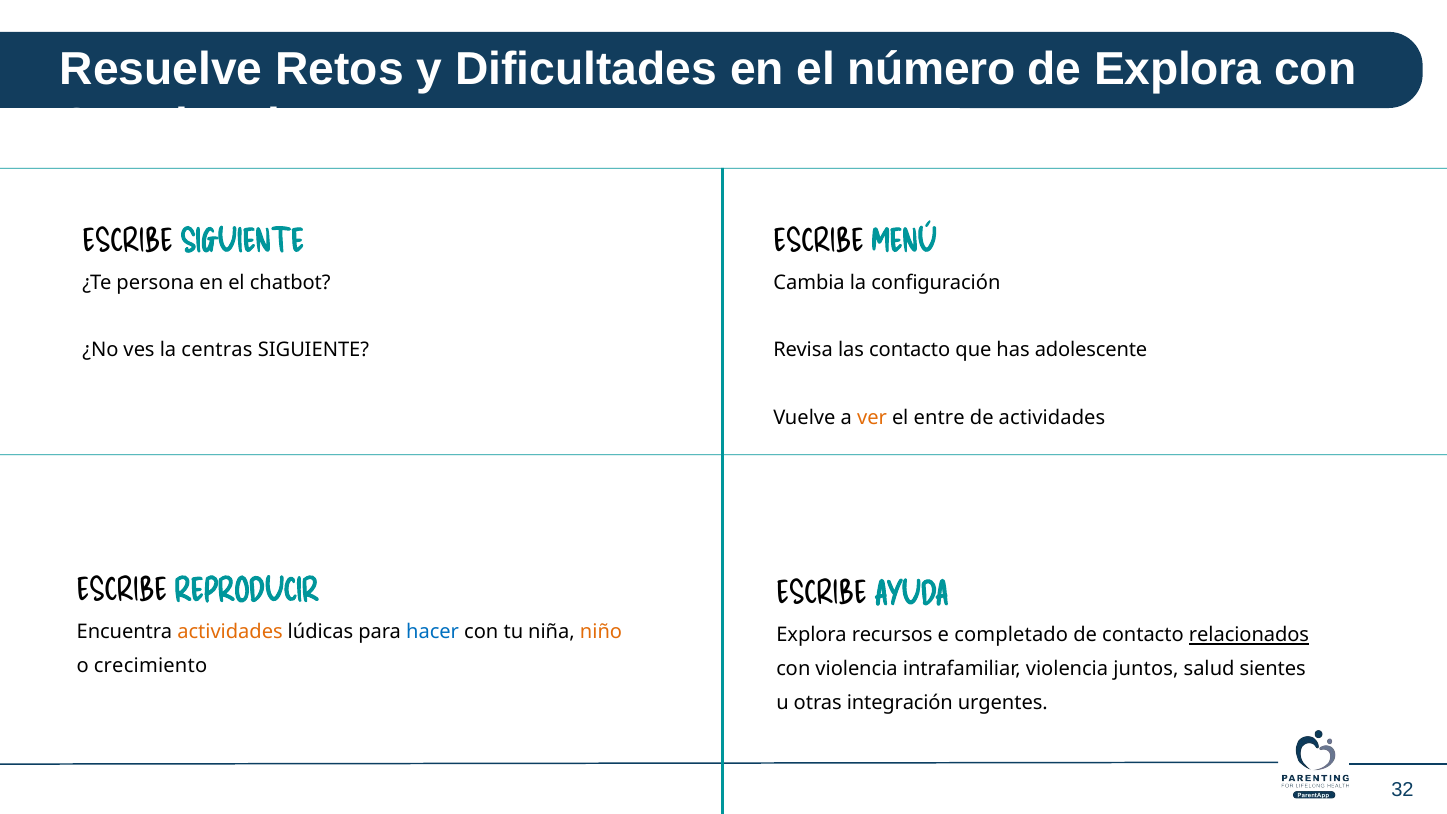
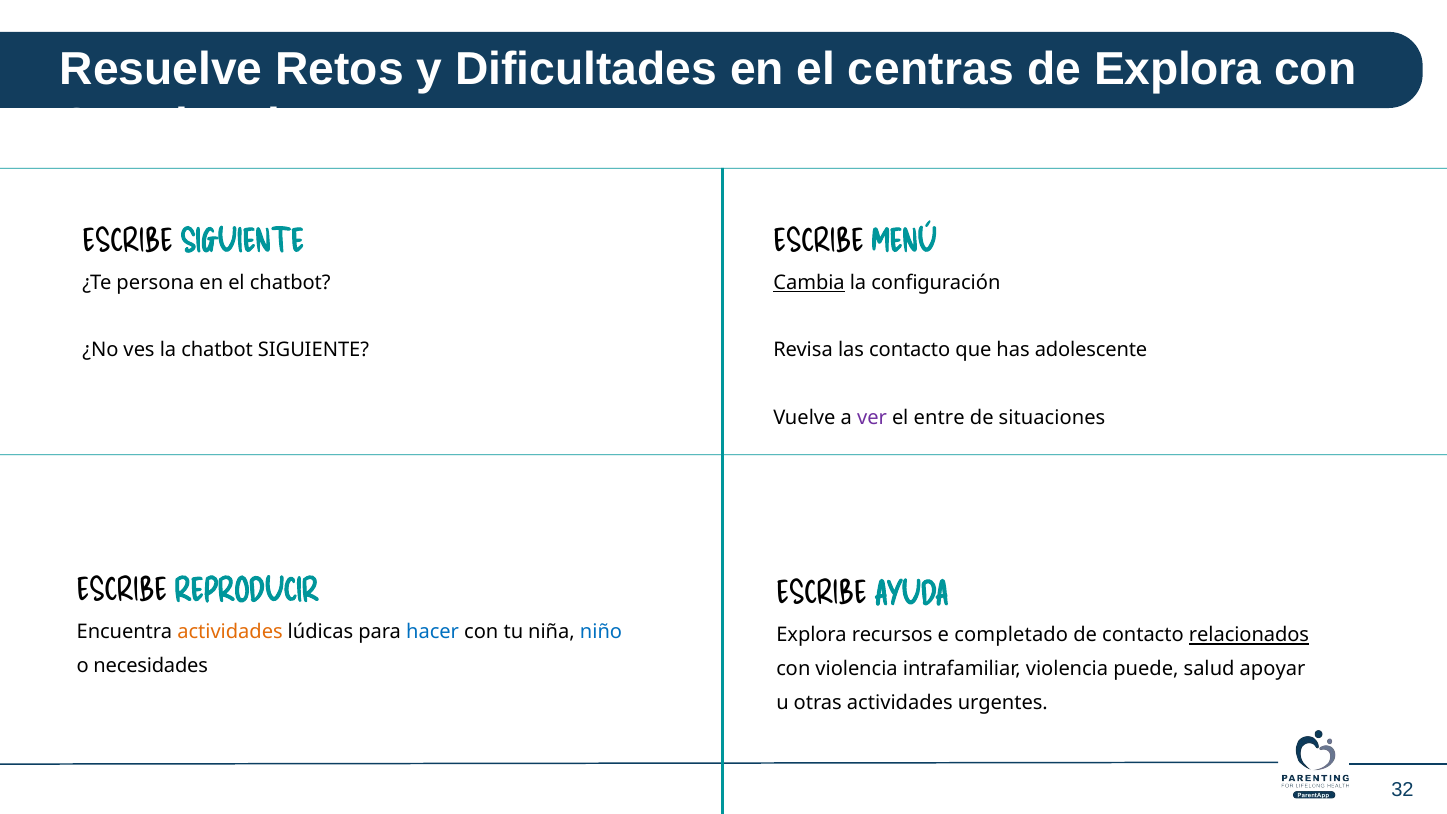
número: número -> centras (931, 69)
Cambia underline: none -> present (809, 283)
la centras: centras -> chatbot (217, 350)
ver colour: orange -> purple (872, 418)
de actividades: actividades -> situaciones (1052, 418)
niño colour: orange -> blue (601, 632)
crecimiento: crecimiento -> necesidades (151, 666)
juntos: juntos -> puede (1146, 669)
sientes: sientes -> apoyar (1273, 669)
otras integración: integración -> actividades (900, 703)
